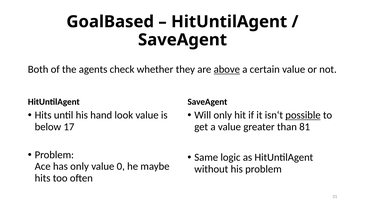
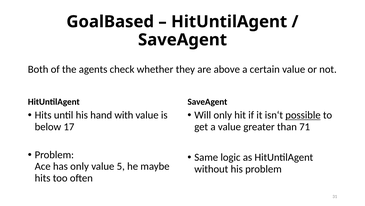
above underline: present -> none (227, 69)
look: look -> with (124, 115)
81: 81 -> 71 (305, 126)
0: 0 -> 5 (121, 166)
